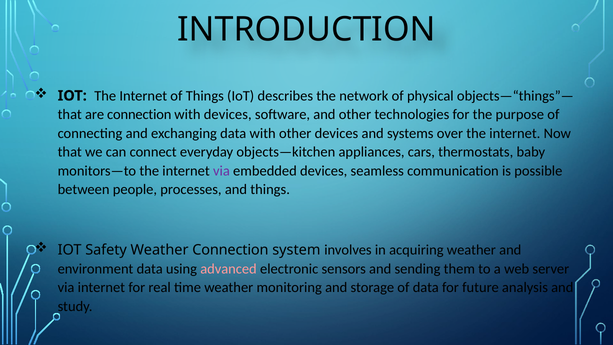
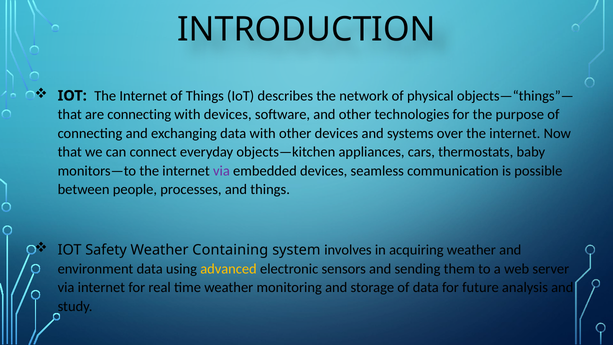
are connection: connection -> connecting (139, 114)
Weather Connection: Connection -> Containing (230, 250)
advanced colour: pink -> yellow (228, 269)
